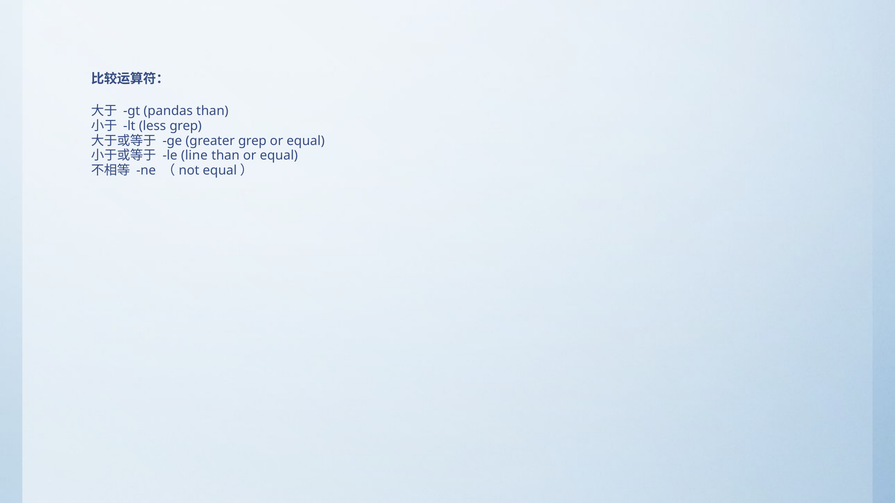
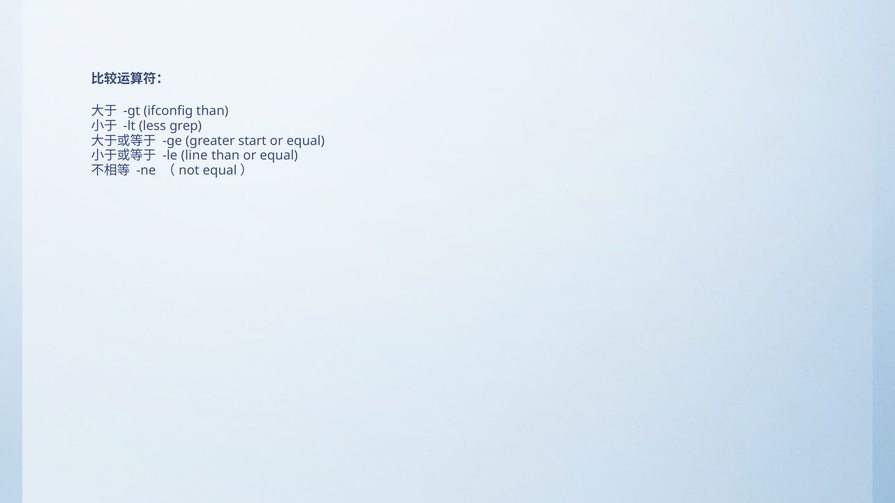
pandas: pandas -> ifconfig (168, 111)
greater grep: grep -> start (252, 141)
